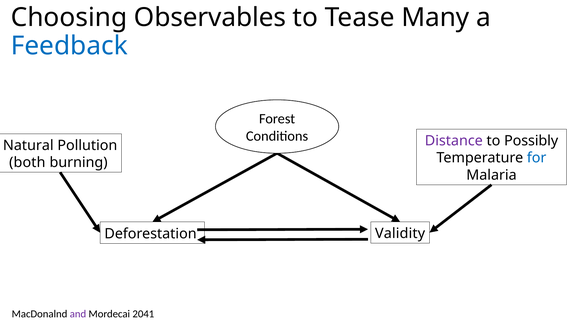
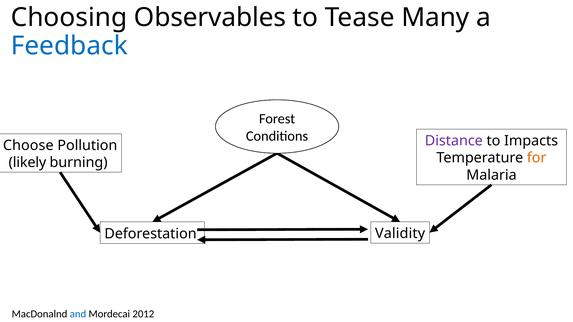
Possibly: Possibly -> Impacts (531, 141)
Natural: Natural -> Choose (28, 146)
for colour: blue -> orange (537, 158)
both: both -> likely (27, 163)
and colour: purple -> blue (78, 314)
2041: 2041 -> 2012 (143, 314)
